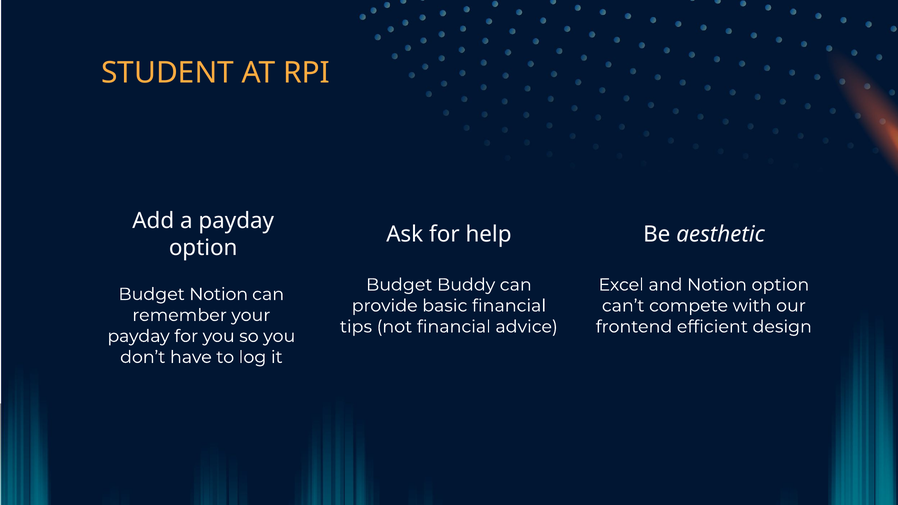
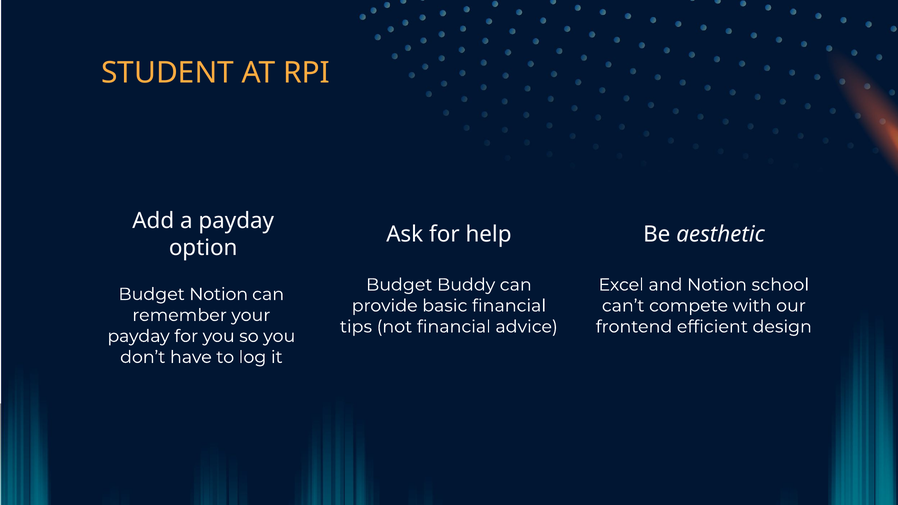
Notion option: option -> school (780, 285)
